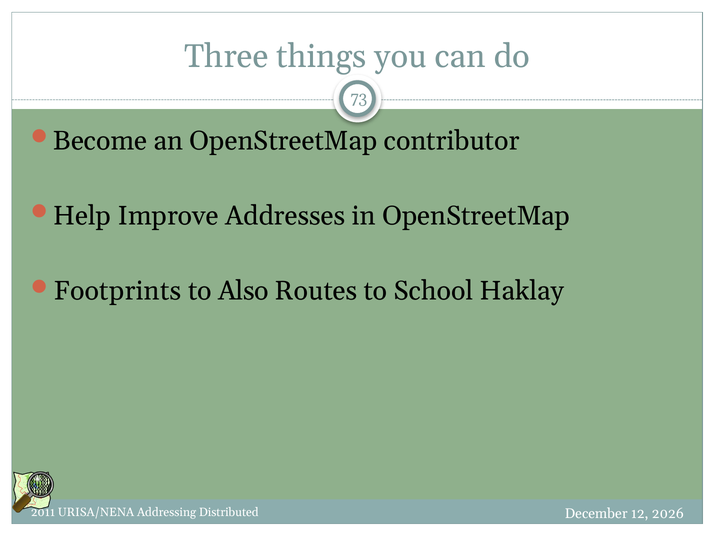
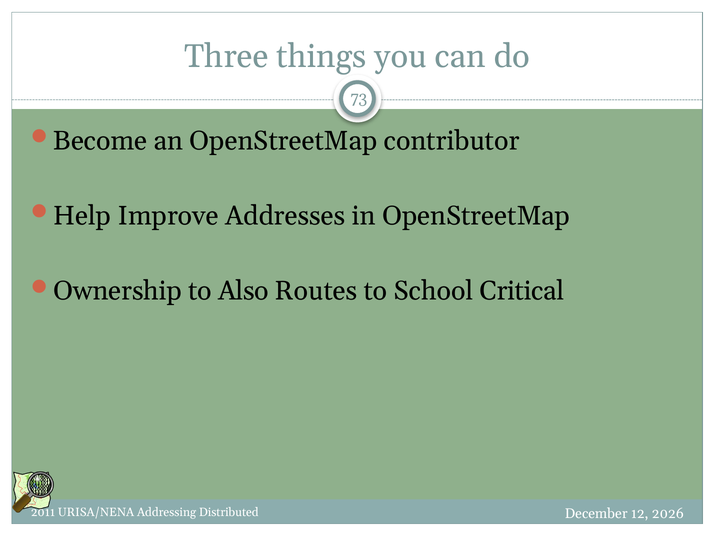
Footprints: Footprints -> Ownership (118, 291)
Haklay: Haklay -> Critical (522, 291)
